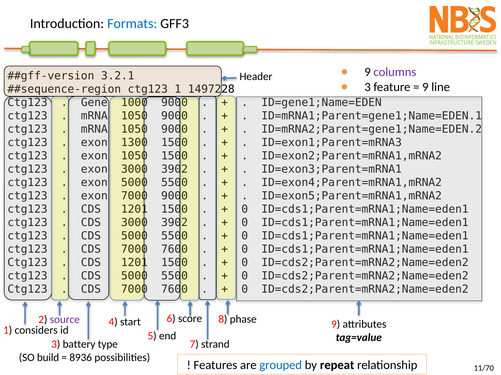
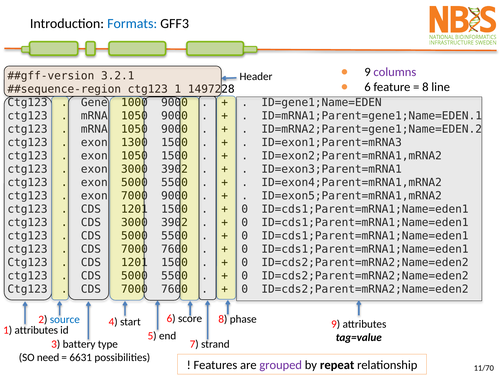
3: 3 -> 6 (368, 87)
9: 9 -> 8 (425, 87)
source colour: purple -> blue (65, 320)
1 considers: considers -> attributes (36, 331)
build: build -> need (48, 358)
8936: 8936 -> 6631 (81, 358)
grouped colour: blue -> purple (281, 366)
